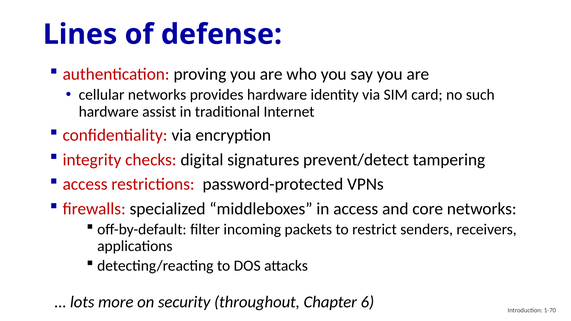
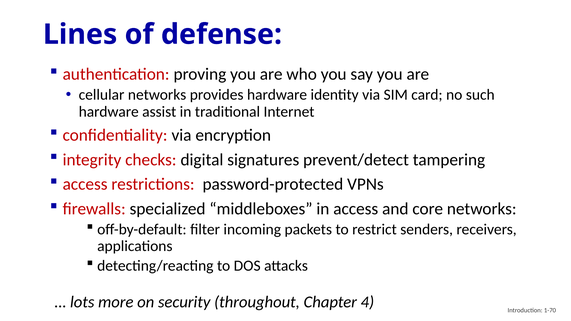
6: 6 -> 4 (367, 302)
